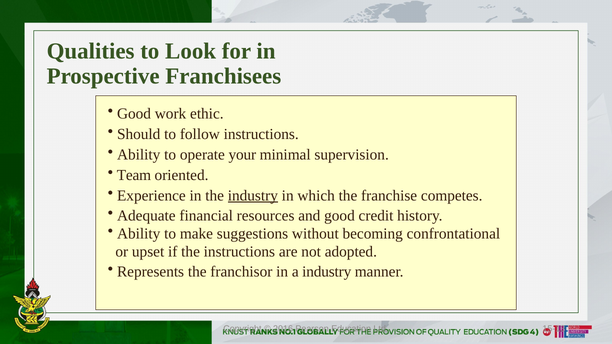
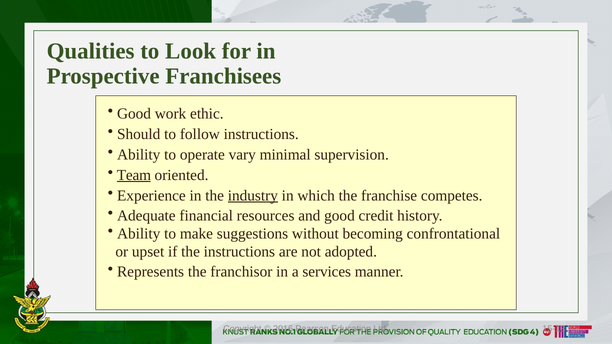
your: your -> vary (242, 155)
Team underline: none -> present (134, 175)
a industry: industry -> services (327, 272)
